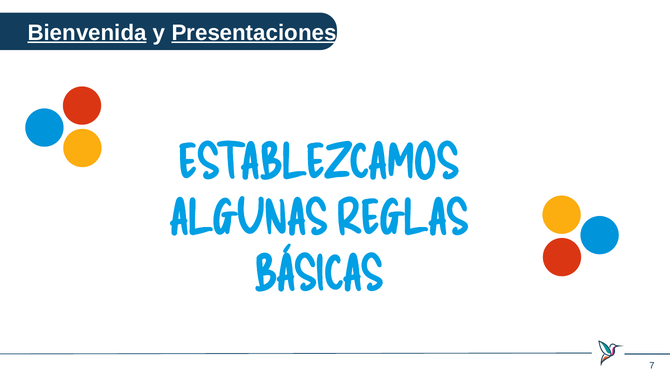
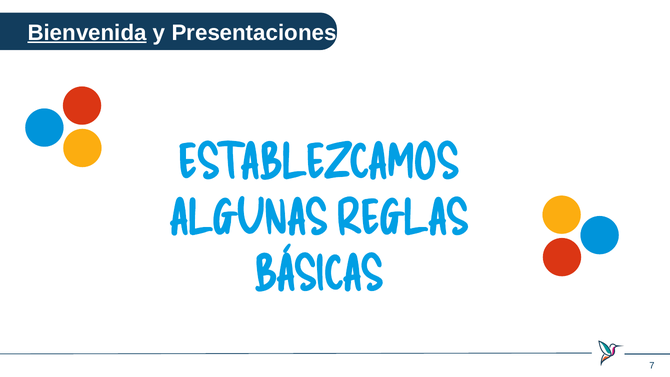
Presentaciones underline: present -> none (254, 33)
